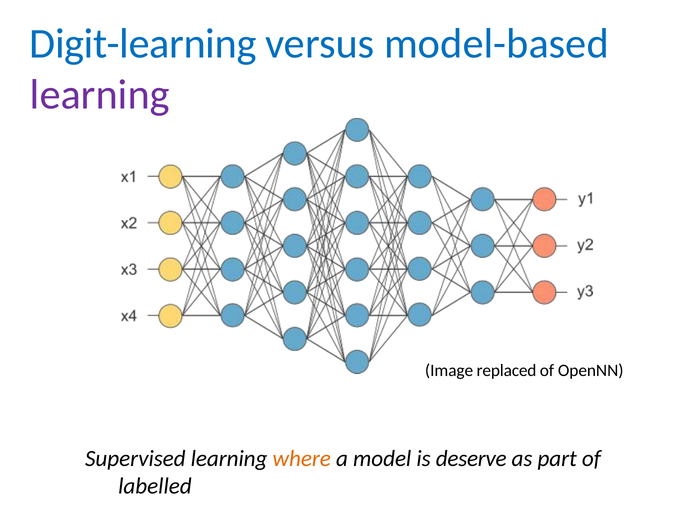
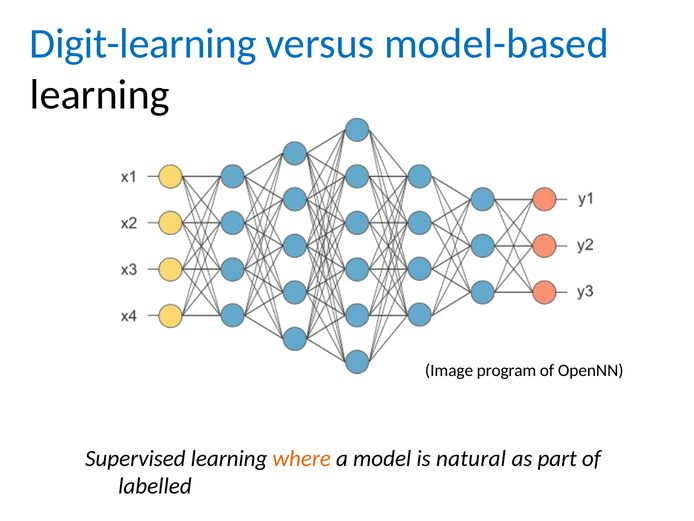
learning colour: purple -> black (100, 95)
replaced: replaced -> program (507, 370)
deserve: deserve -> natural (471, 458)
